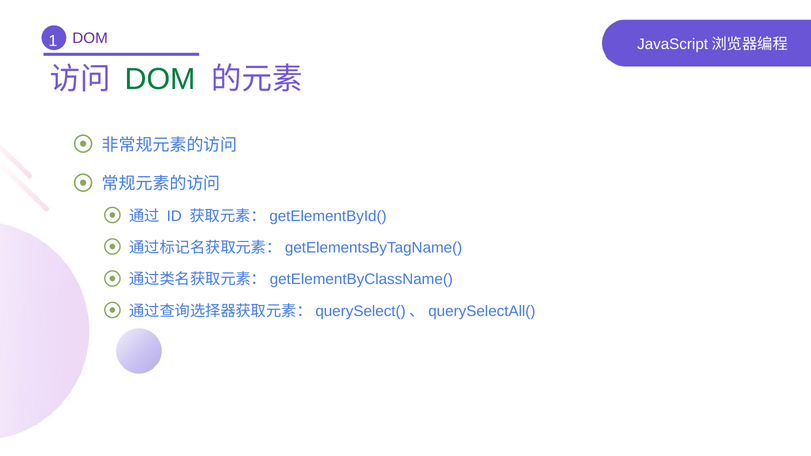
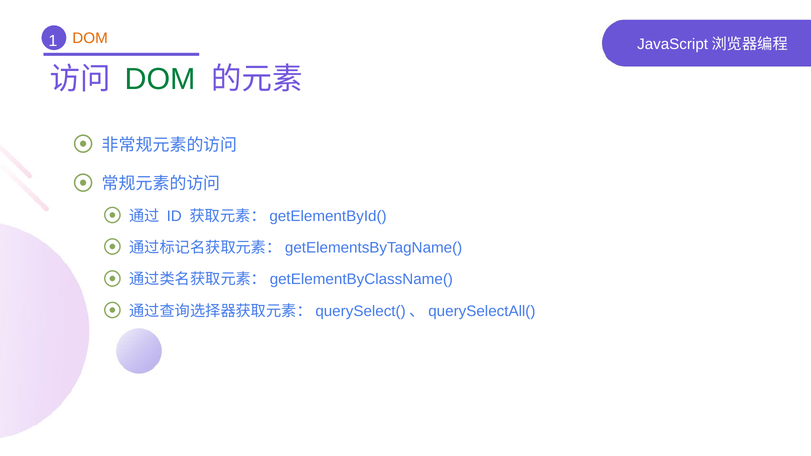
DOM colour: purple -> orange (90, 38)
